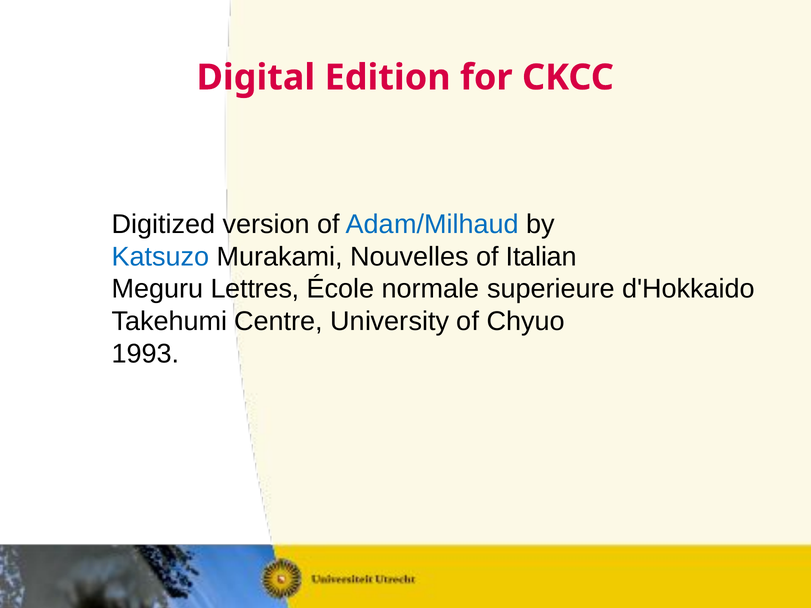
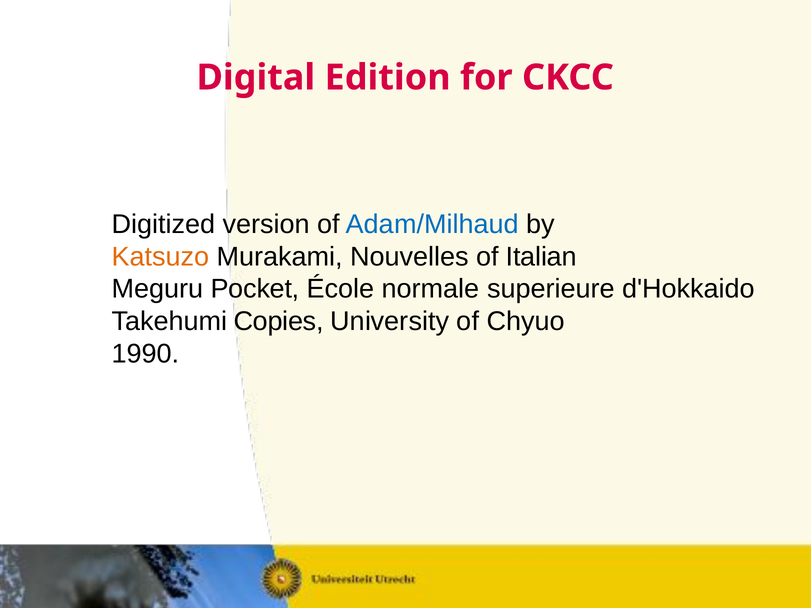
Katsuzo colour: blue -> orange (160, 257)
Lettres: Lettres -> Pocket (255, 289)
Centre: Centre -> Copies (279, 322)
1993: 1993 -> 1990 (145, 354)
